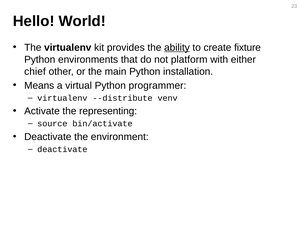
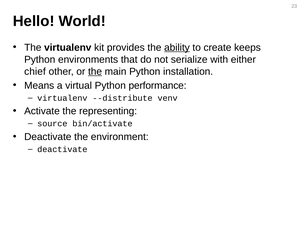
fixture: fixture -> keeps (247, 47)
platform: platform -> serialize (189, 59)
the underline: none -> present (95, 71)
programmer: programmer -> performance (158, 85)
